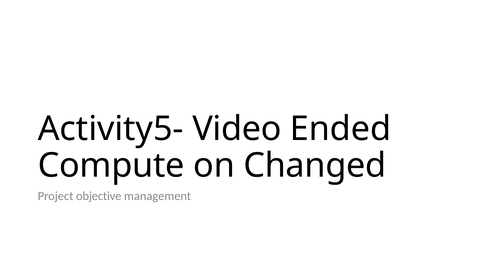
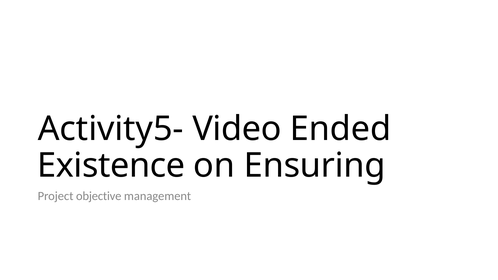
Compute: Compute -> Existence (111, 166)
Changed: Changed -> Ensuring (315, 166)
